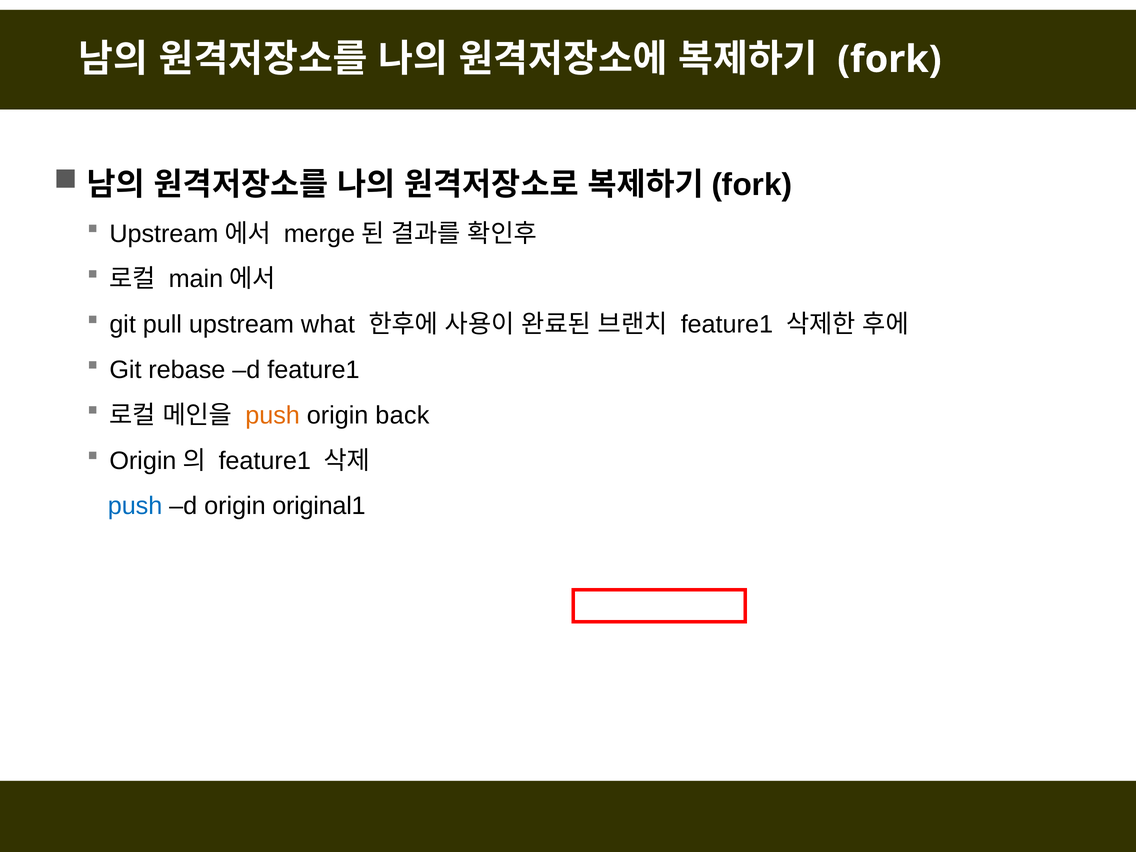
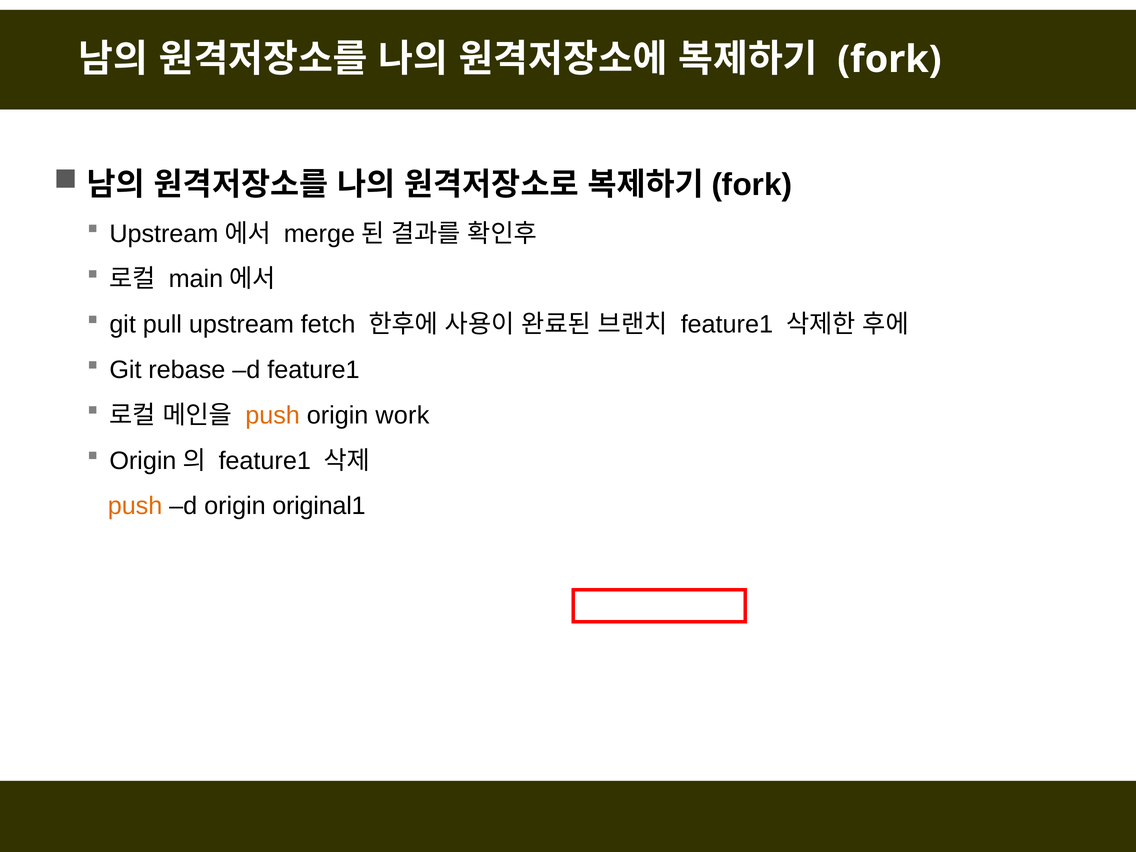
what: what -> fetch (328, 325)
back: back -> work (402, 415)
push colour: blue -> orange (135, 506)
